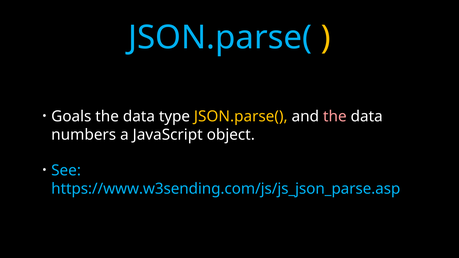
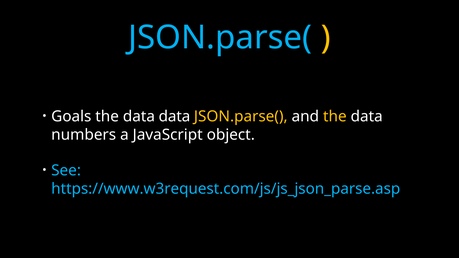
data type: type -> data (174, 117)
the colour: pink -> yellow (335, 117)
https://www.w3sending.com/js/js_json_parse.asp: https://www.w3sending.com/js/js_json_parse.asp -> https://www.w3request.com/js/js_json_parse.asp (226, 189)
